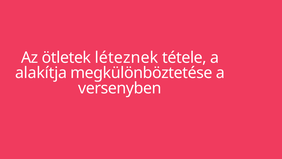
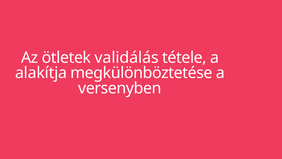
léteznek: léteznek -> validálás (127, 57)
